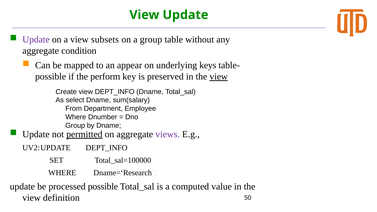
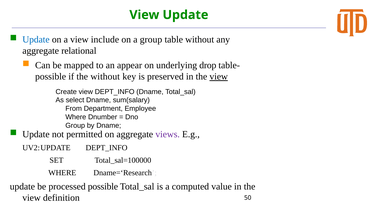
Update colour: purple -> blue (36, 40)
subsets: subsets -> include (105, 40)
condition: condition -> relational (79, 51)
keys: keys -> drop (208, 65)
the perform: perform -> without (105, 77)
permitted underline: present -> none (84, 134)
